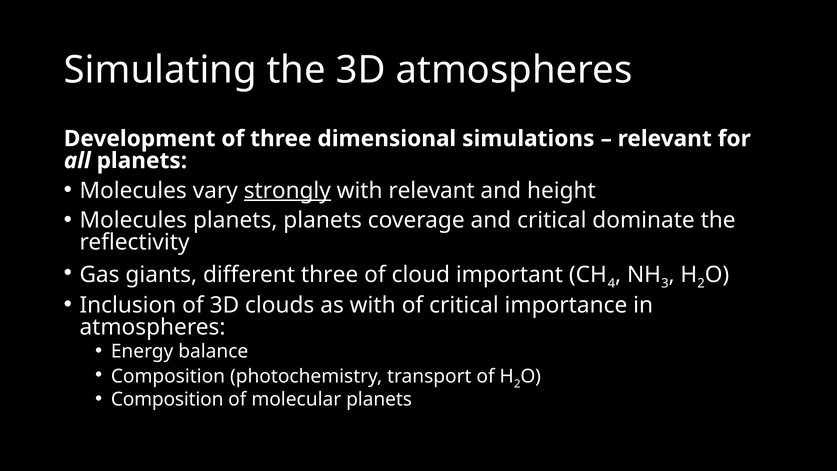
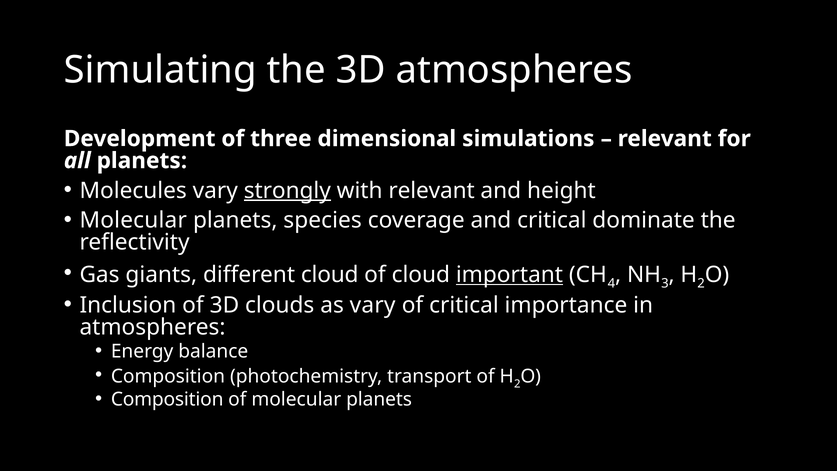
Molecules: Molecules -> Molecular (133, 220)
planets planets: planets -> species (323, 220)
different three: three -> cloud (330, 275)
important underline: none -> present (509, 275)
as with: with -> vary (373, 305)
